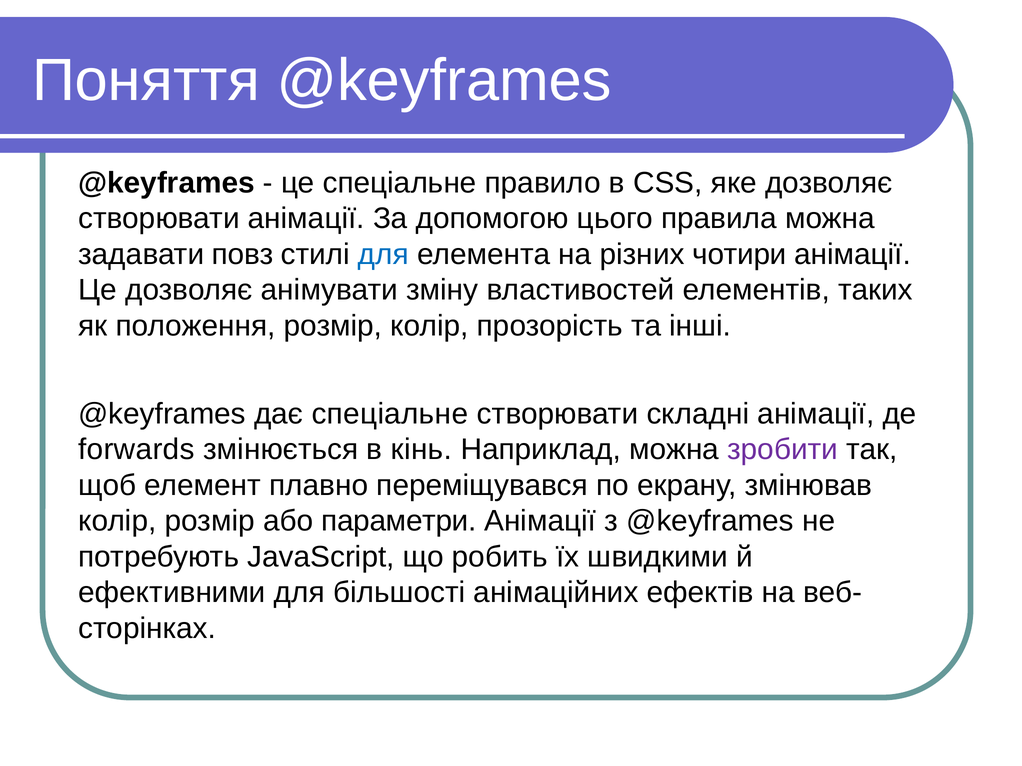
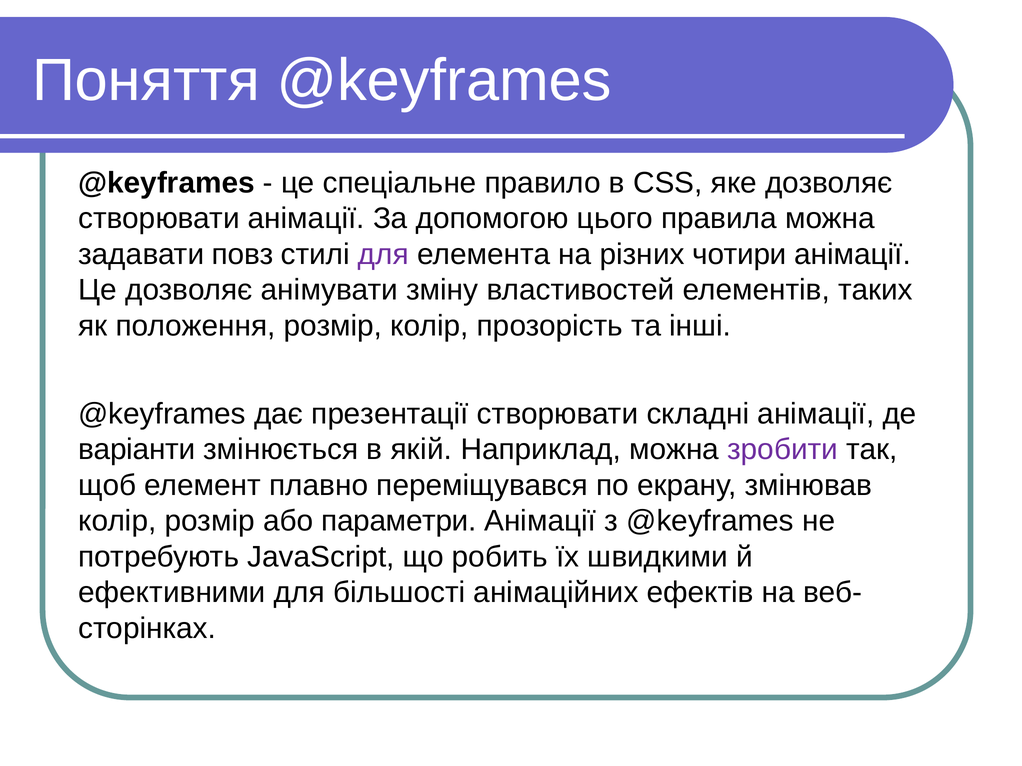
для colour: blue -> purple (383, 255)
дає спеціальне: спеціальне -> презентації (390, 414)
forwards: forwards -> варіанти (137, 450)
кінь: кінь -> якій (421, 450)
